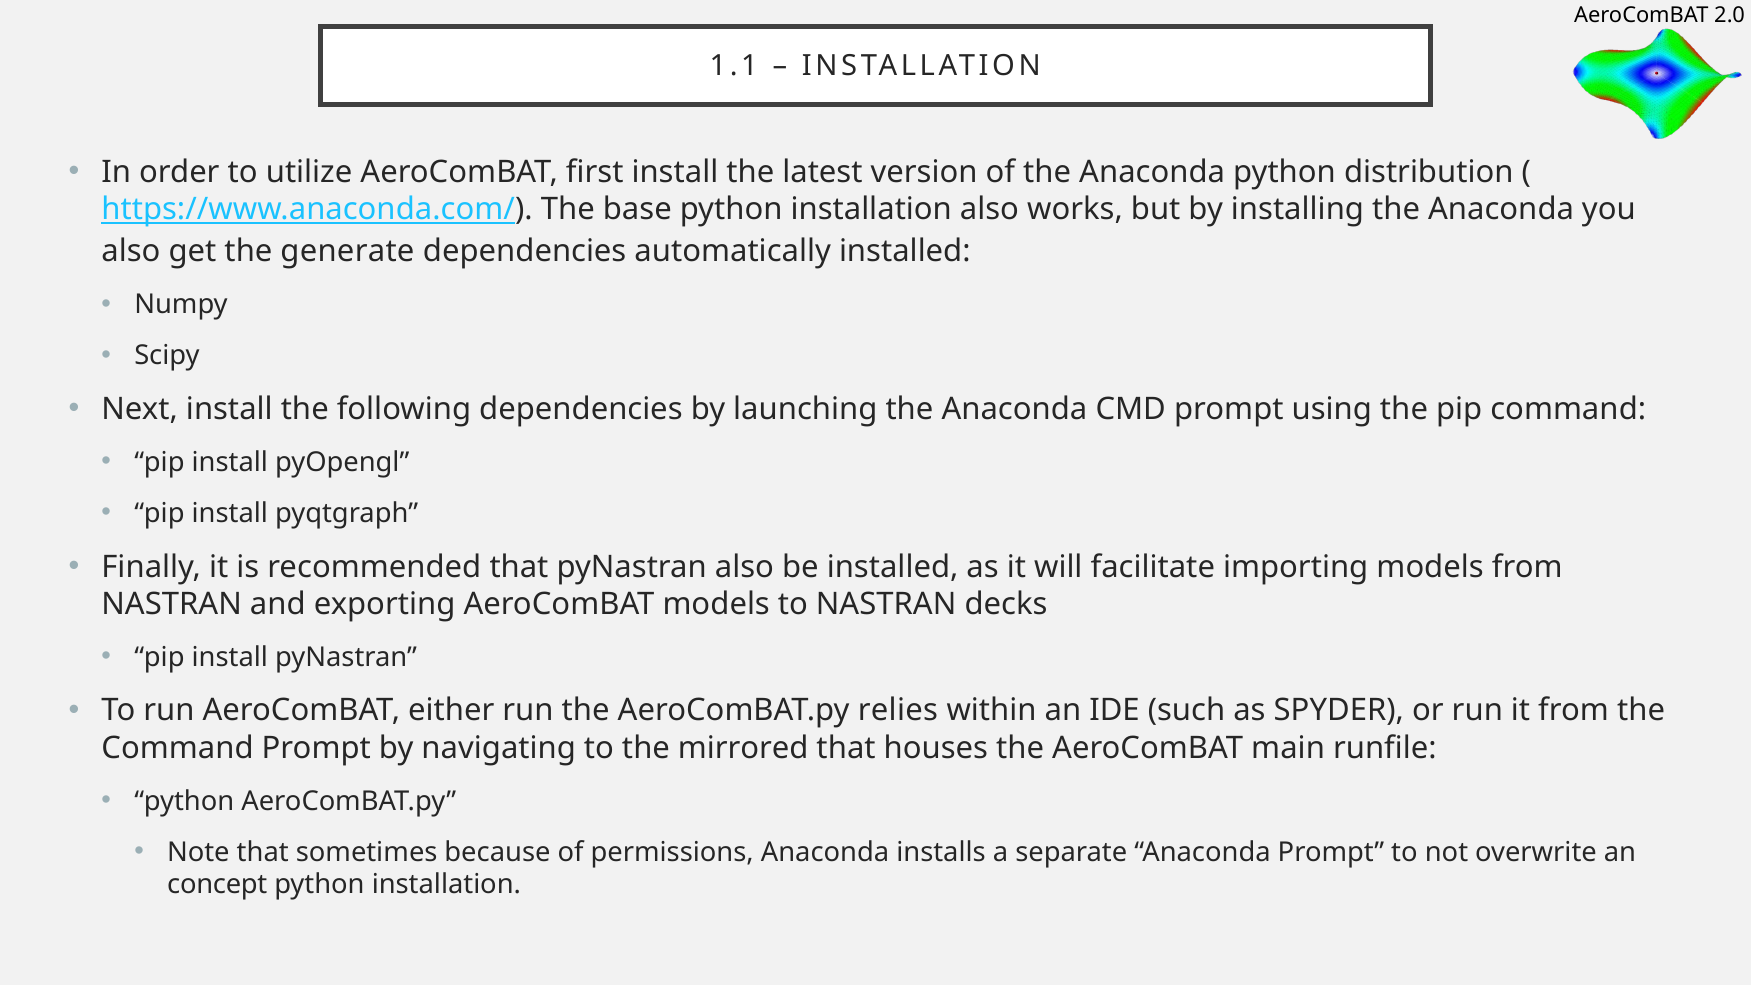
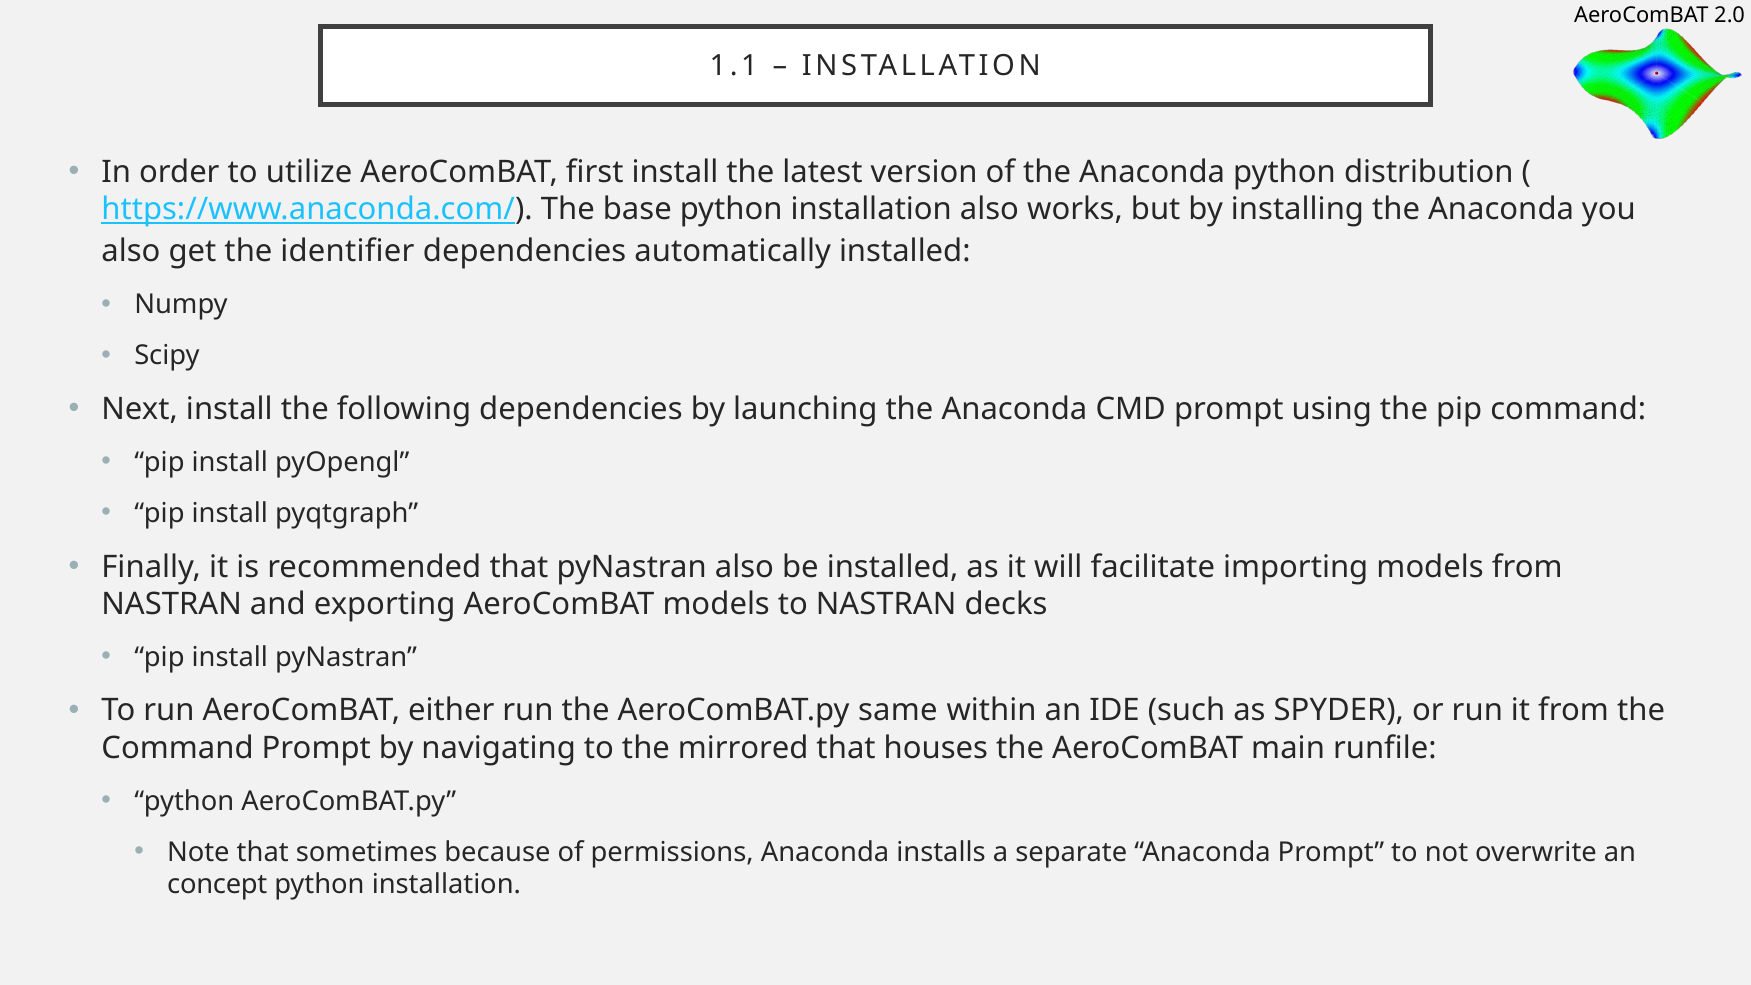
generate: generate -> identifier (347, 252)
relies: relies -> same (898, 711)
